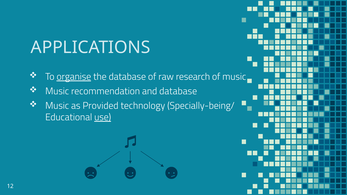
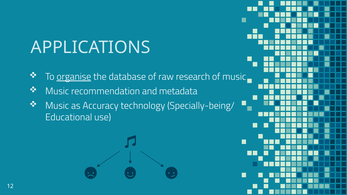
and database: database -> metadata (178, 91)
Provided: Provided -> Accuracy (101, 106)
use underline: present -> none (103, 117)
